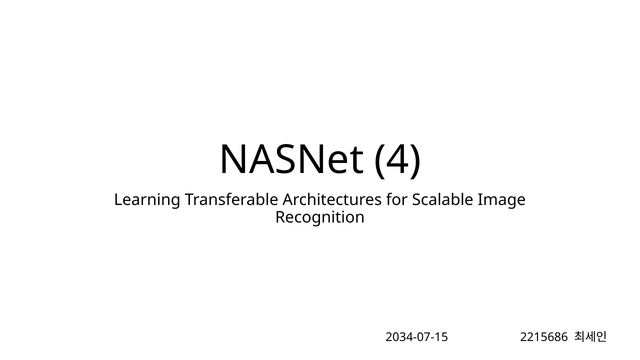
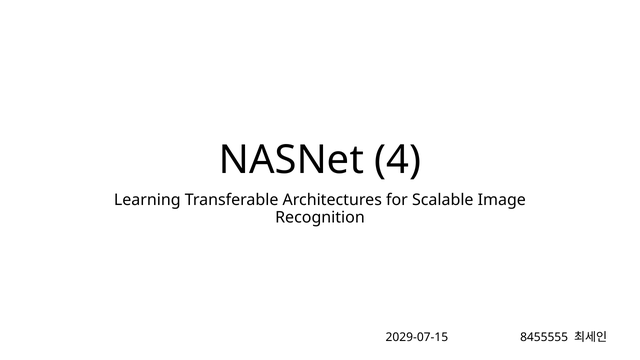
2034-07-15: 2034-07-15 -> 2029-07-15 (417, 337)
2215686: 2215686 -> 8455555 (544, 337)
